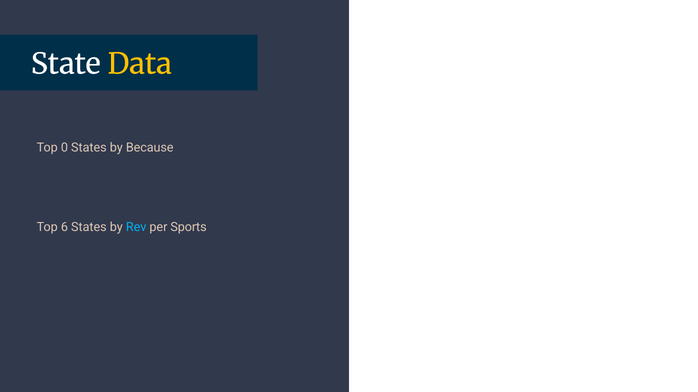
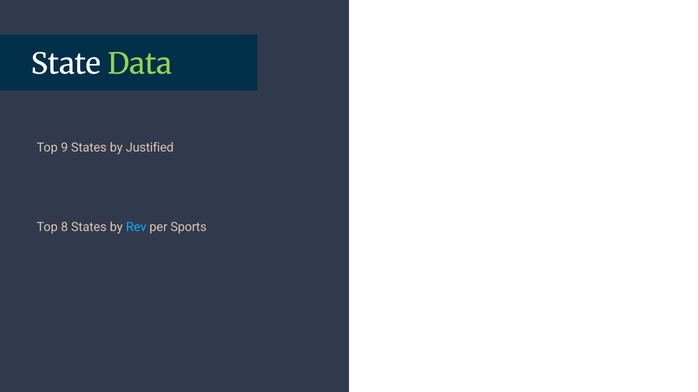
Data colour: yellow -> light green (140, 64)
0: 0 -> 9 (64, 148)
Because: Because -> Justified (150, 148)
6: 6 -> 8 (64, 228)
